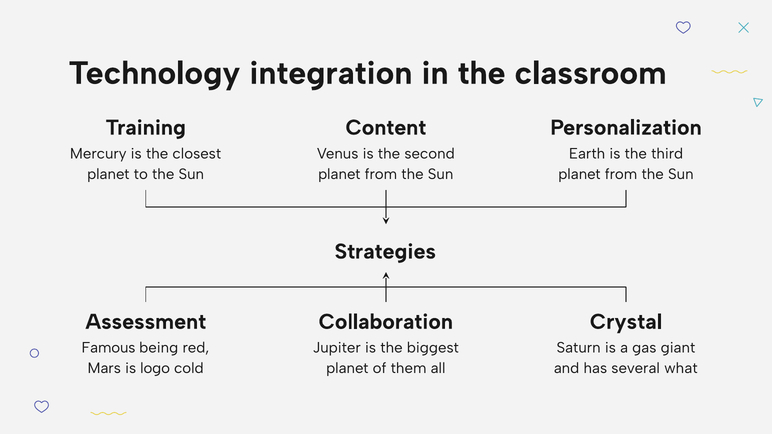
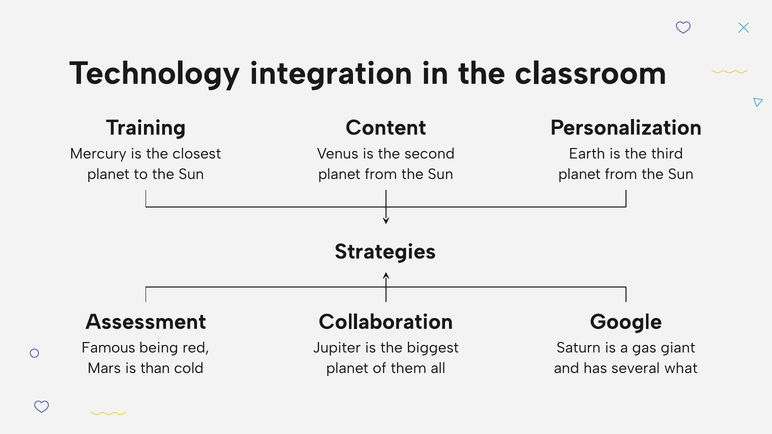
Crystal: Crystal -> Google (626, 322)
logo: logo -> than (155, 369)
